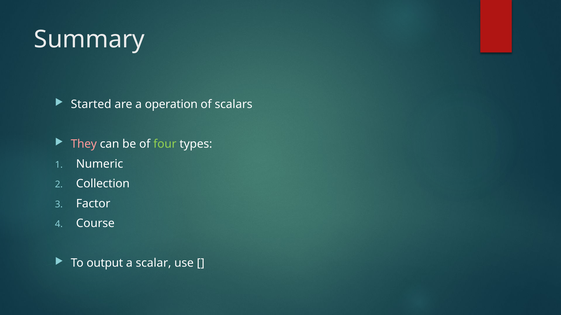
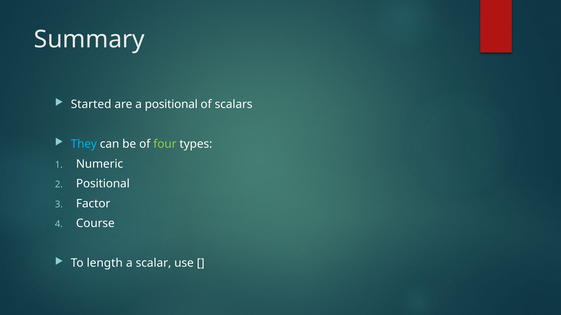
a operation: operation -> positional (171, 104)
They colour: pink -> light blue (84, 144)
Collection: Collection -> Positional (103, 184)
output: output -> length (105, 264)
